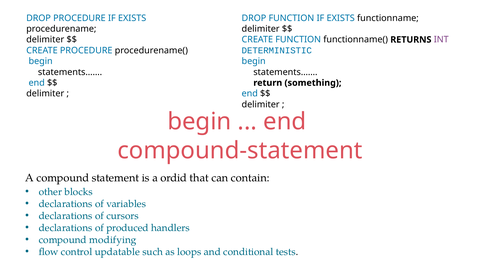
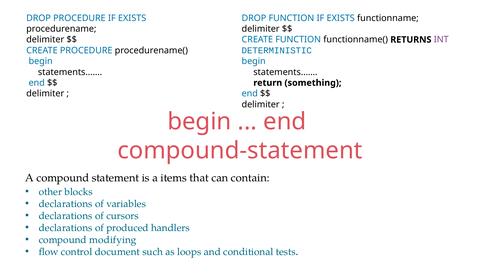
ordid: ordid -> items (174, 178)
updatable: updatable -> document (117, 252)
